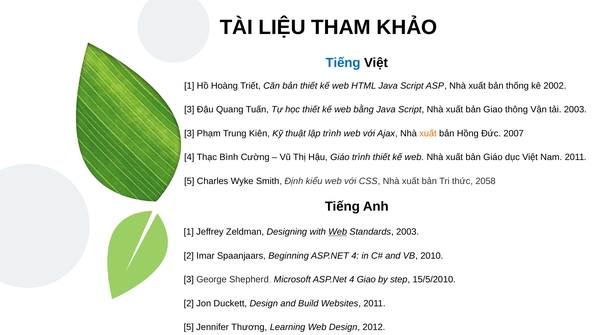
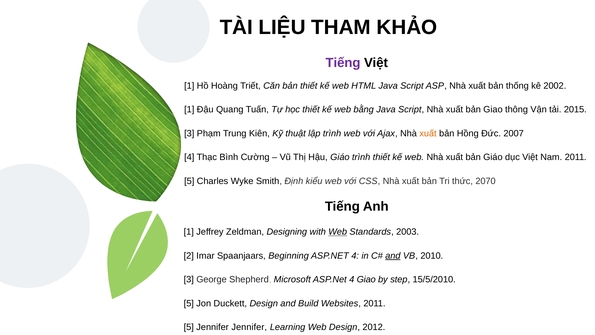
Tiếng colour: blue -> purple (343, 63)
3: 3 -> 1 (189, 109)
tải 2003: 2003 -> 2015 (575, 109)
2058: 2058 -> 2070 (486, 181)
and underline: none -> present (393, 255)
2: 2 -> 5 (189, 303)
Jennifer Thương: Thương -> Jennifer (249, 327)
